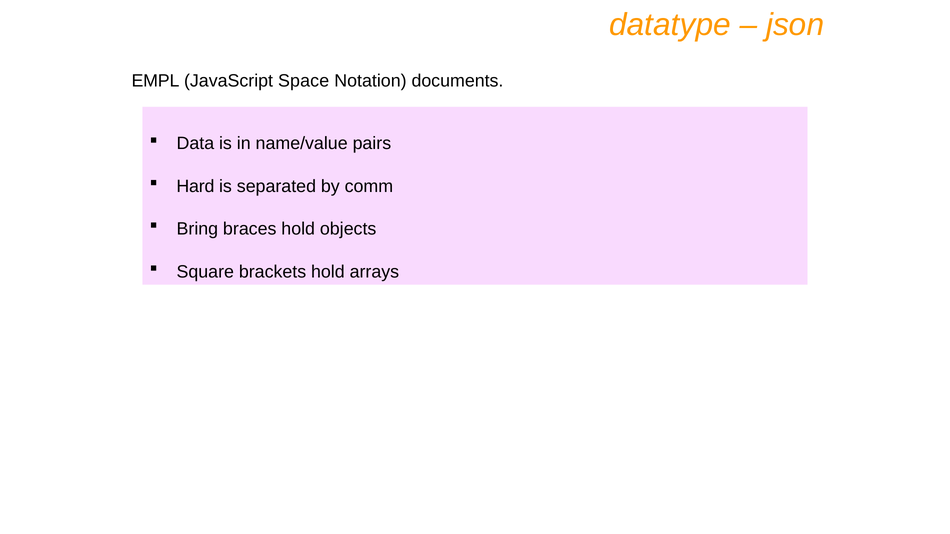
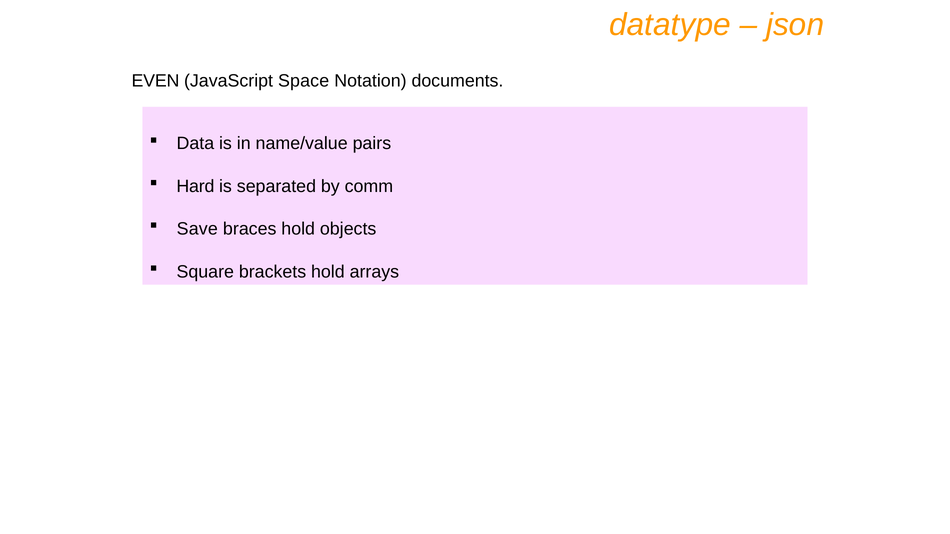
EMPL: EMPL -> EVEN (155, 81)
Bring: Bring -> Save (197, 229)
